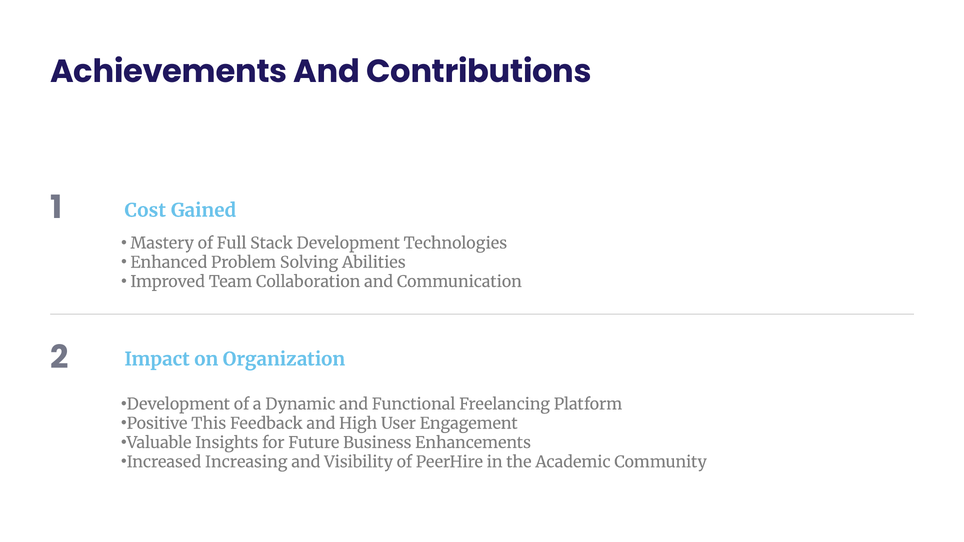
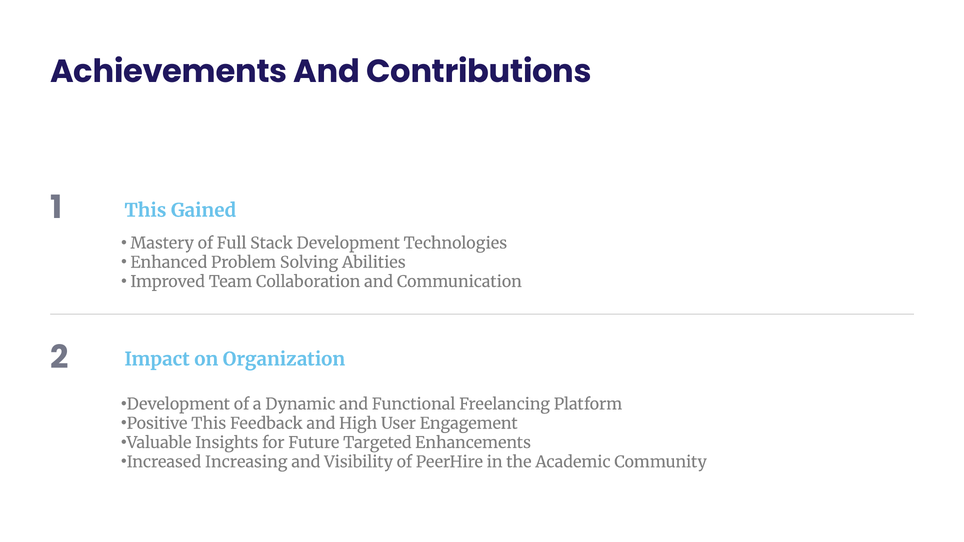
1 Cost: Cost -> This (145, 211)
Business: Business -> Targeted (377, 443)
